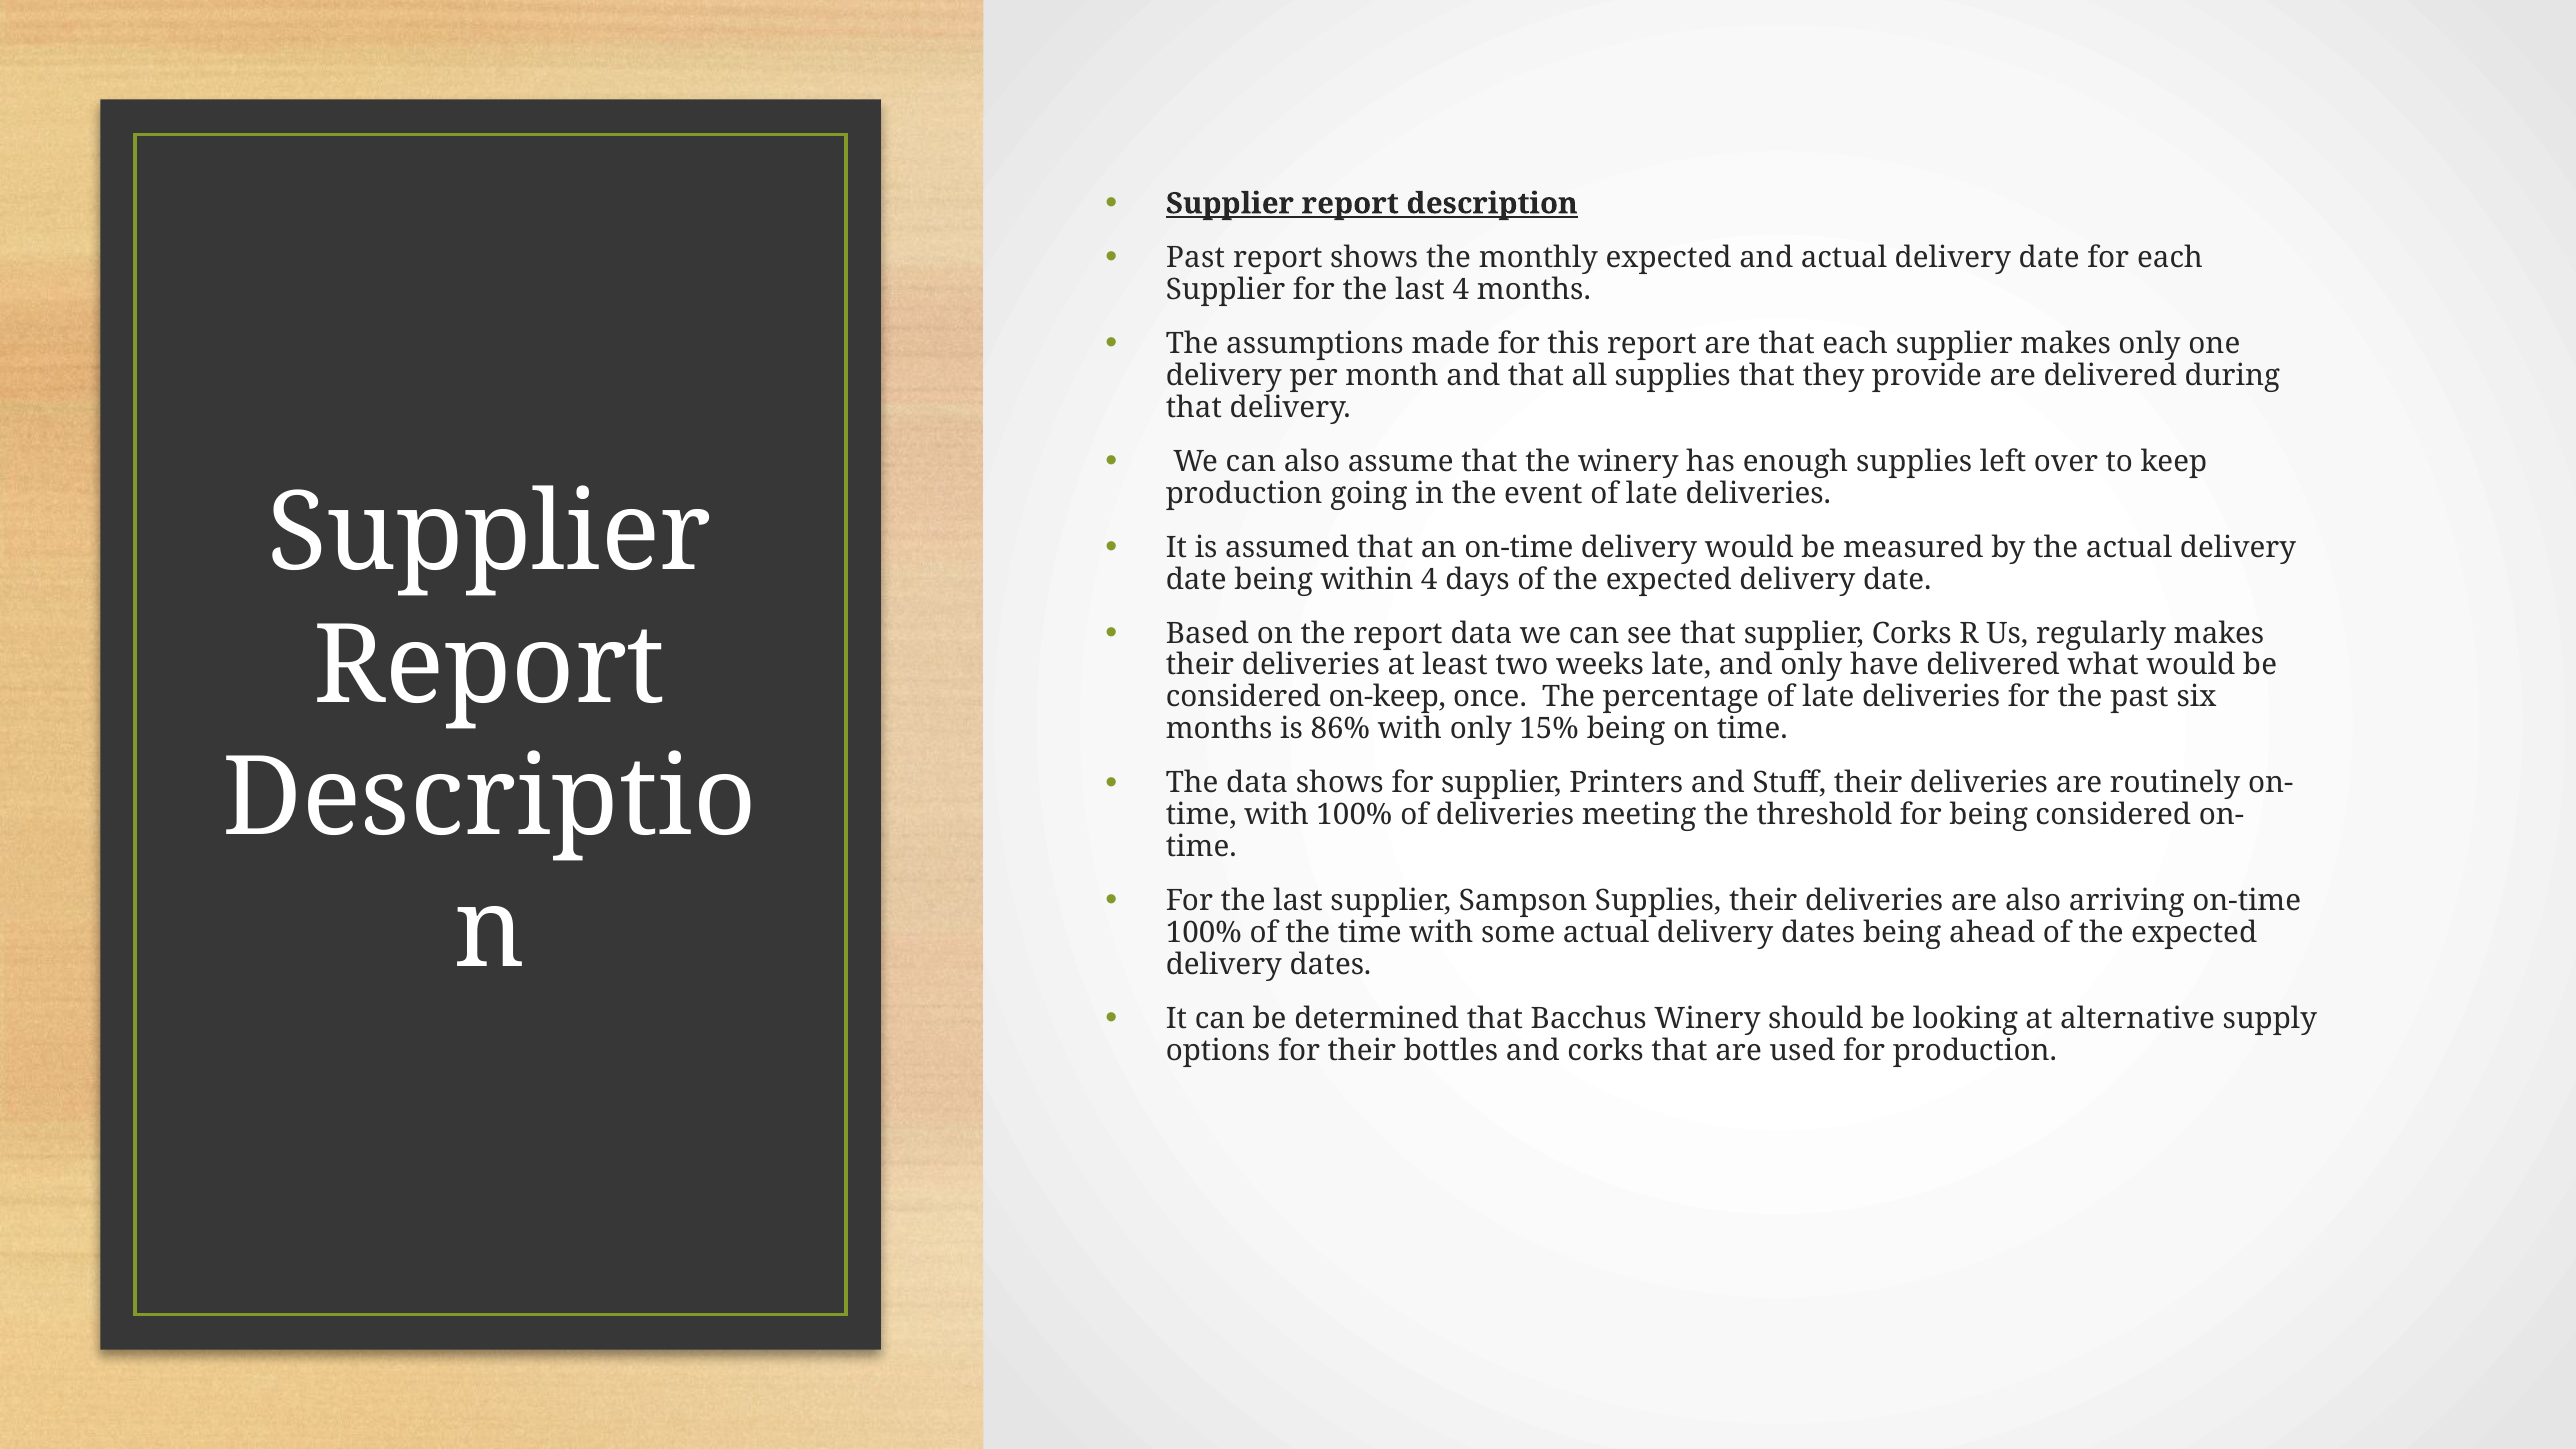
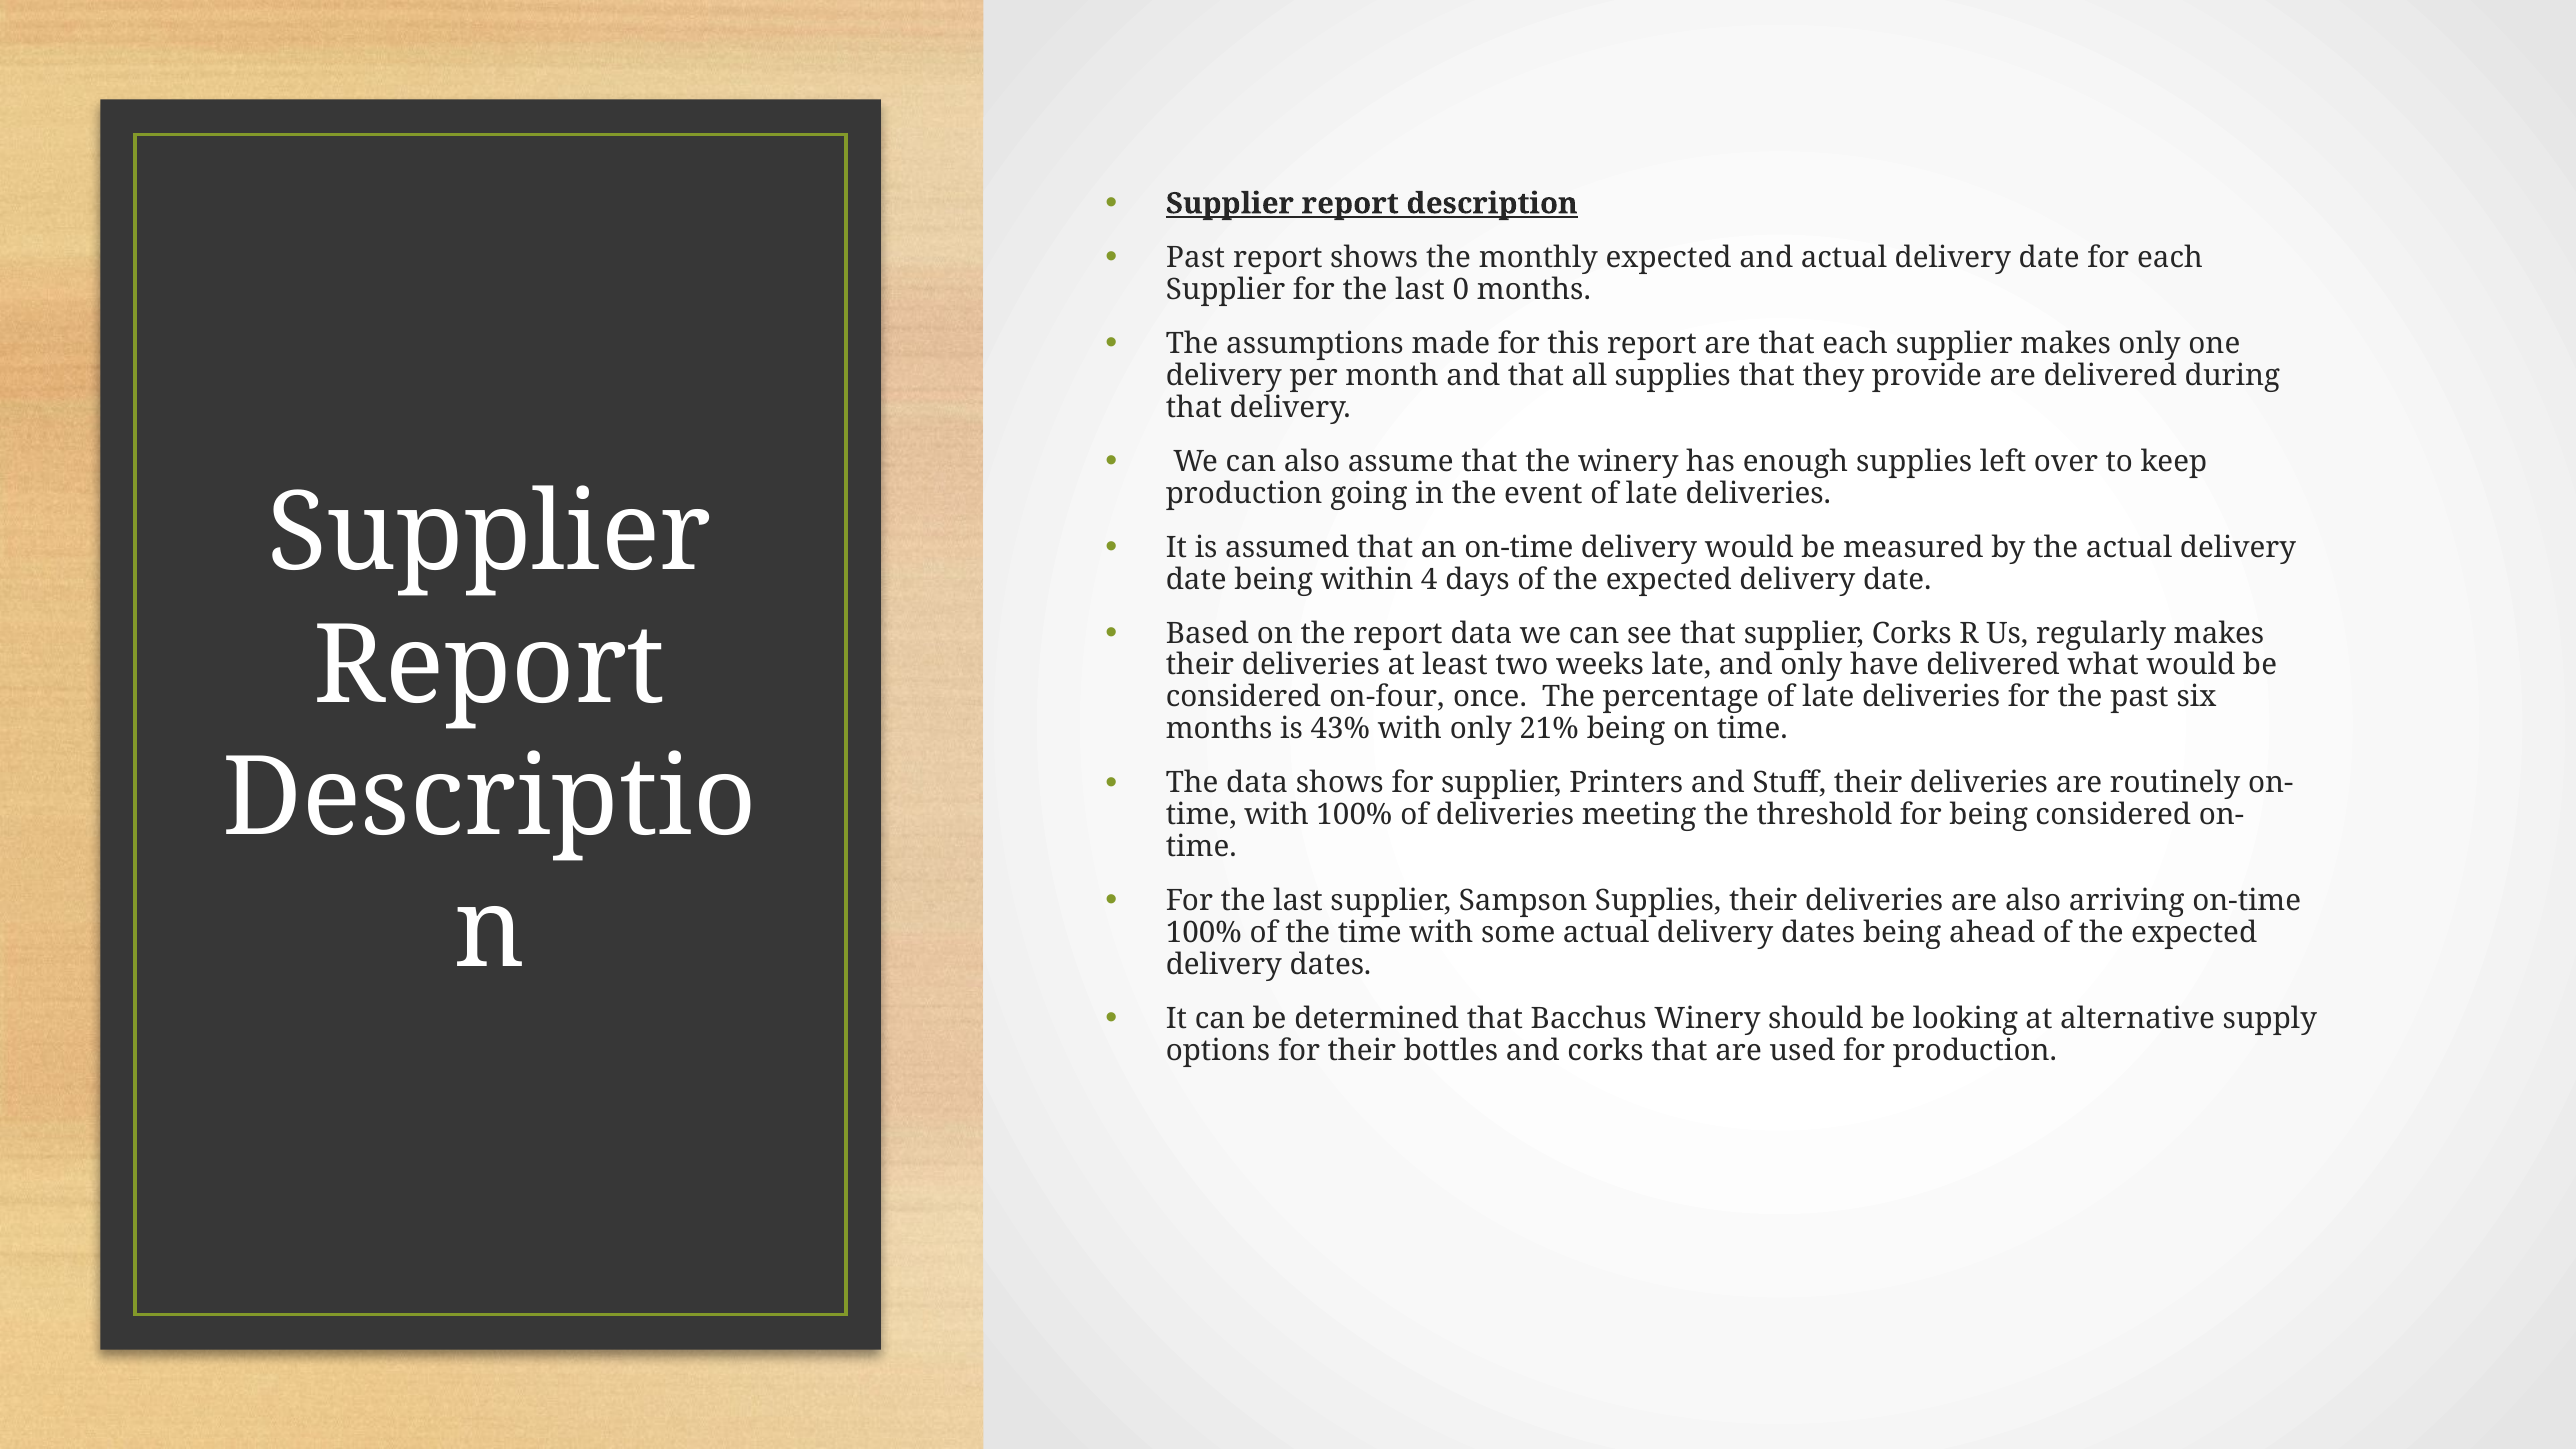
last 4: 4 -> 0 (1461, 289)
on-keep: on-keep -> on-four (1387, 697)
86%: 86% -> 43% (1340, 729)
15%: 15% -> 21% (1549, 729)
